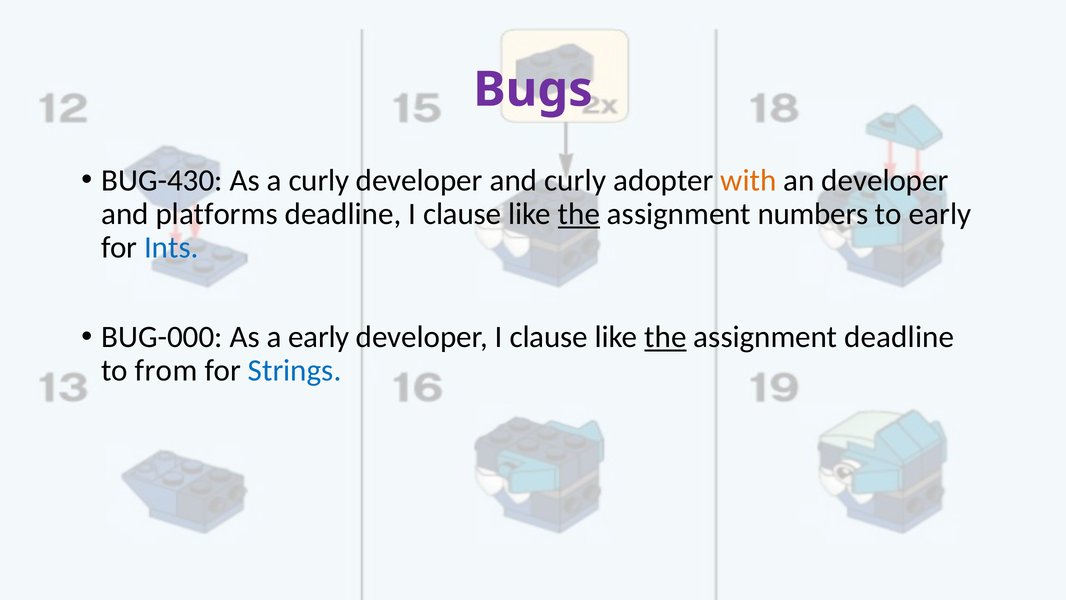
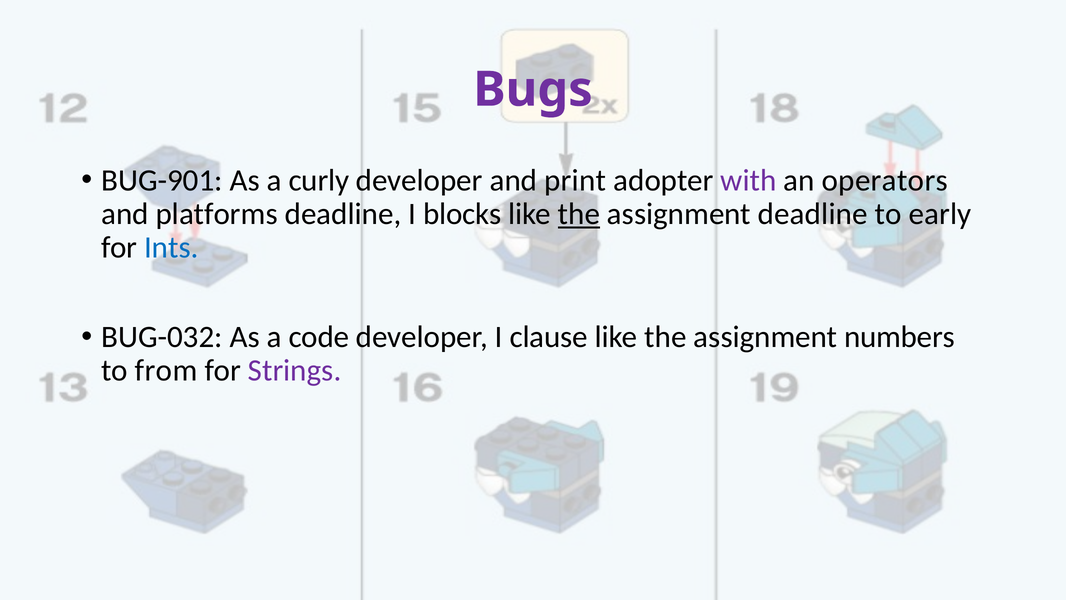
BUG-430: BUG-430 -> BUG-901 (162, 180)
and curly: curly -> print (575, 180)
with colour: orange -> purple (748, 180)
an developer: developer -> operators (885, 180)
deadline I clause: clause -> blocks (462, 214)
assignment numbers: numbers -> deadline (813, 214)
BUG-000: BUG-000 -> BUG-032 (162, 337)
a early: early -> code (319, 337)
the underline: present -> none (665, 337)
assignment deadline: deadline -> numbers (900, 337)
Strings colour: blue -> purple (295, 370)
